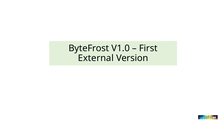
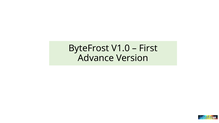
External: External -> Advance (96, 58)
